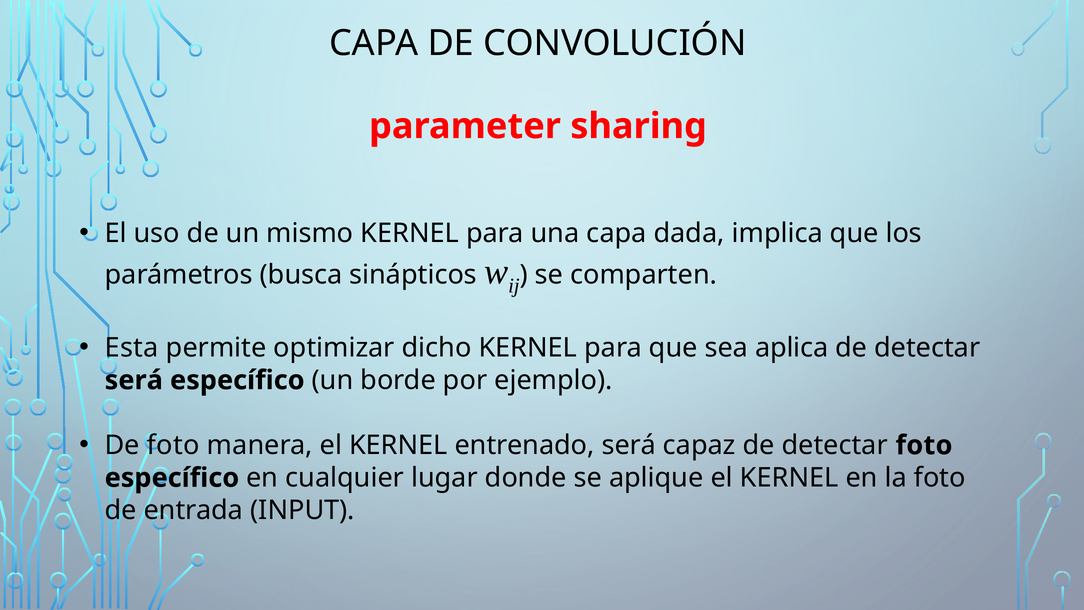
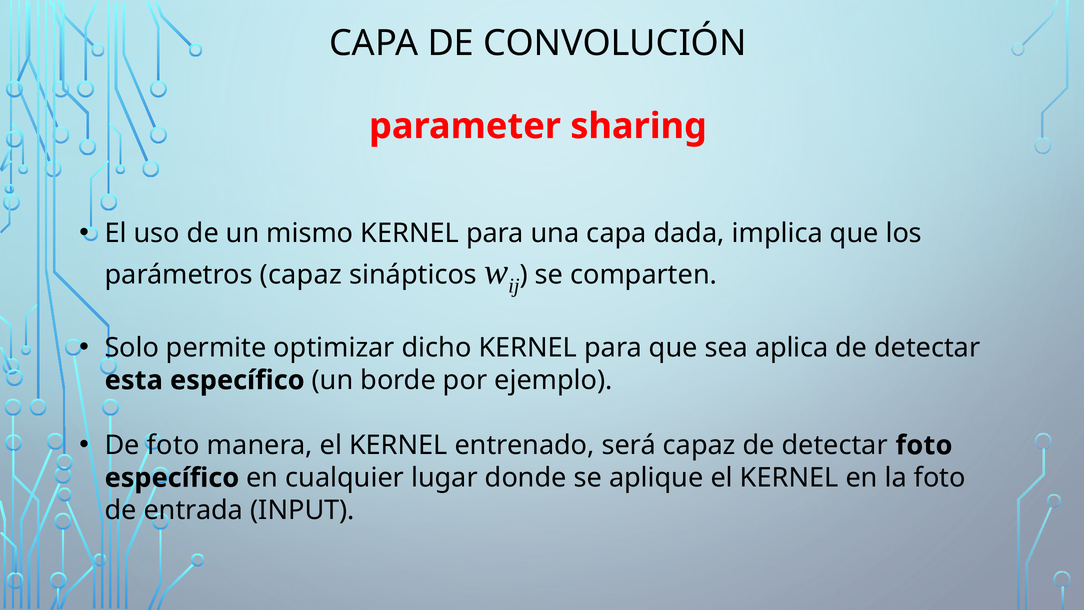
parámetros busca: busca -> capaz (301, 275)
Esta: Esta -> Solo (132, 348)
será: será -> esta (134, 380)
